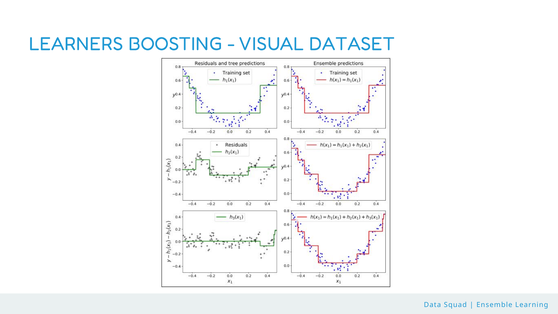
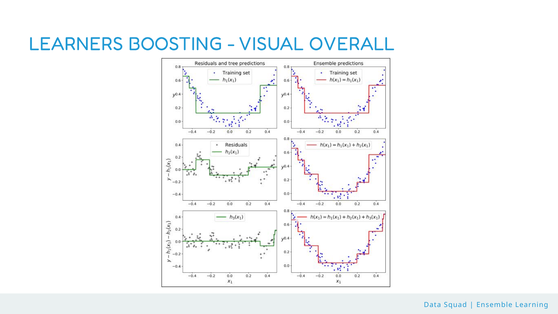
DATASET: DATASET -> OVERALL (352, 44)
